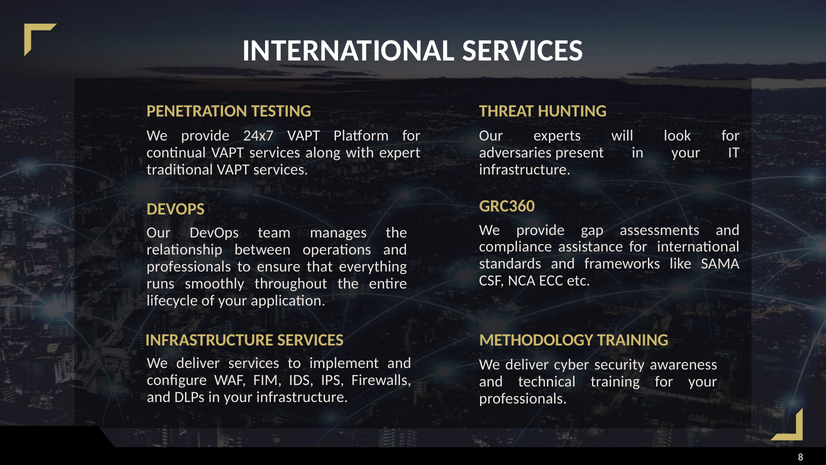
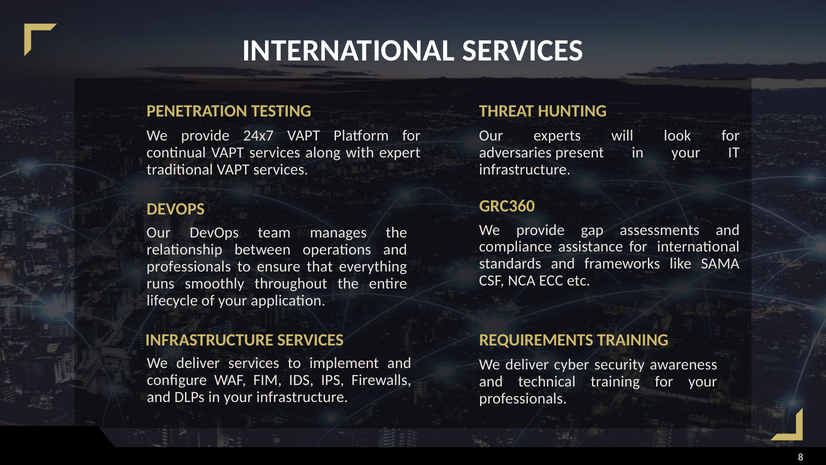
METHODOLOGY: METHODOLOGY -> REQUIREMENTS (536, 340)
